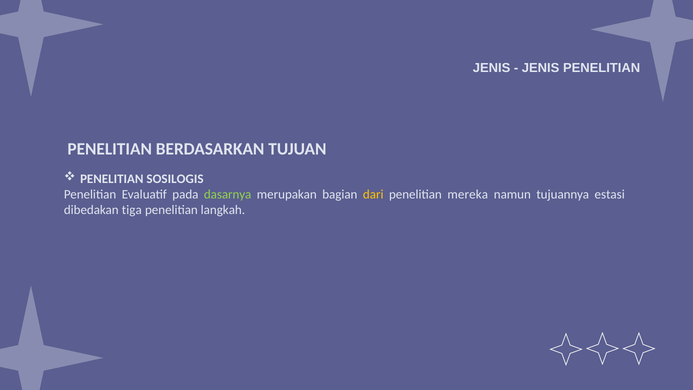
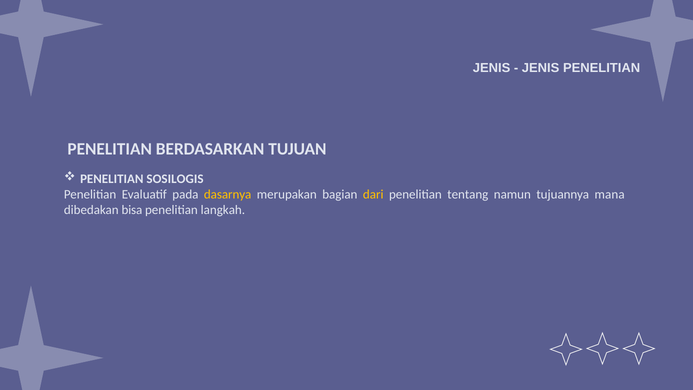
dasarnya colour: light green -> yellow (228, 194)
mereka: mereka -> tentang (468, 194)
tujuannya estasi: estasi -> mana (610, 194)
tiga: tiga -> bisa (132, 210)
